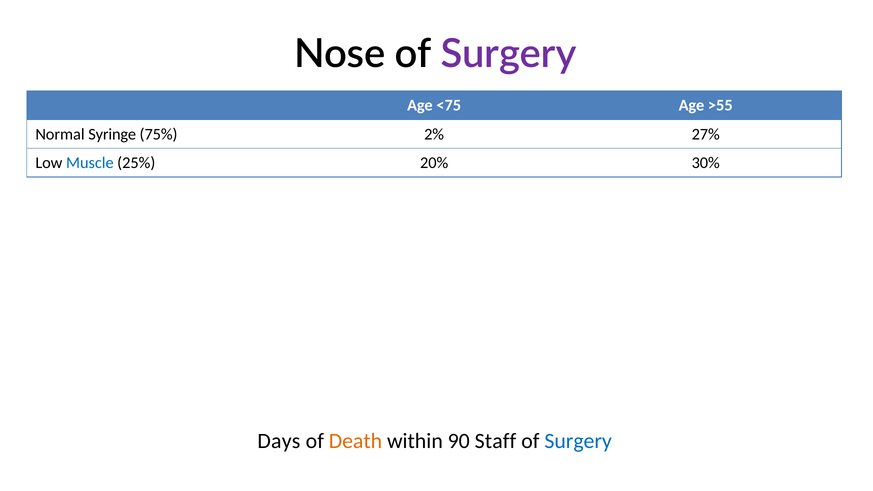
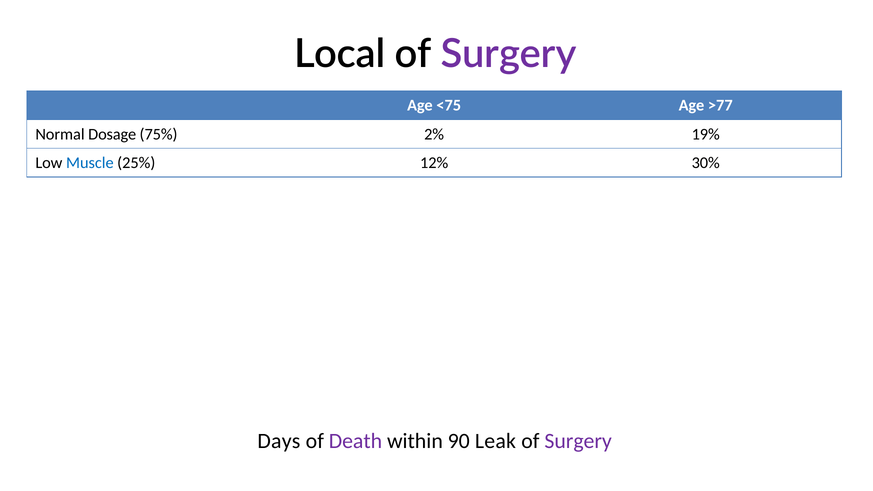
Nose: Nose -> Local (340, 54)
>55: >55 -> >77 (720, 105)
Syringe: Syringe -> Dosage (112, 134)
27%: 27% -> 19% (706, 134)
20%: 20% -> 12% (434, 163)
Death colour: orange -> purple (355, 441)
Staff: Staff -> Leak (495, 441)
Surgery colour: blue -> purple (578, 441)
